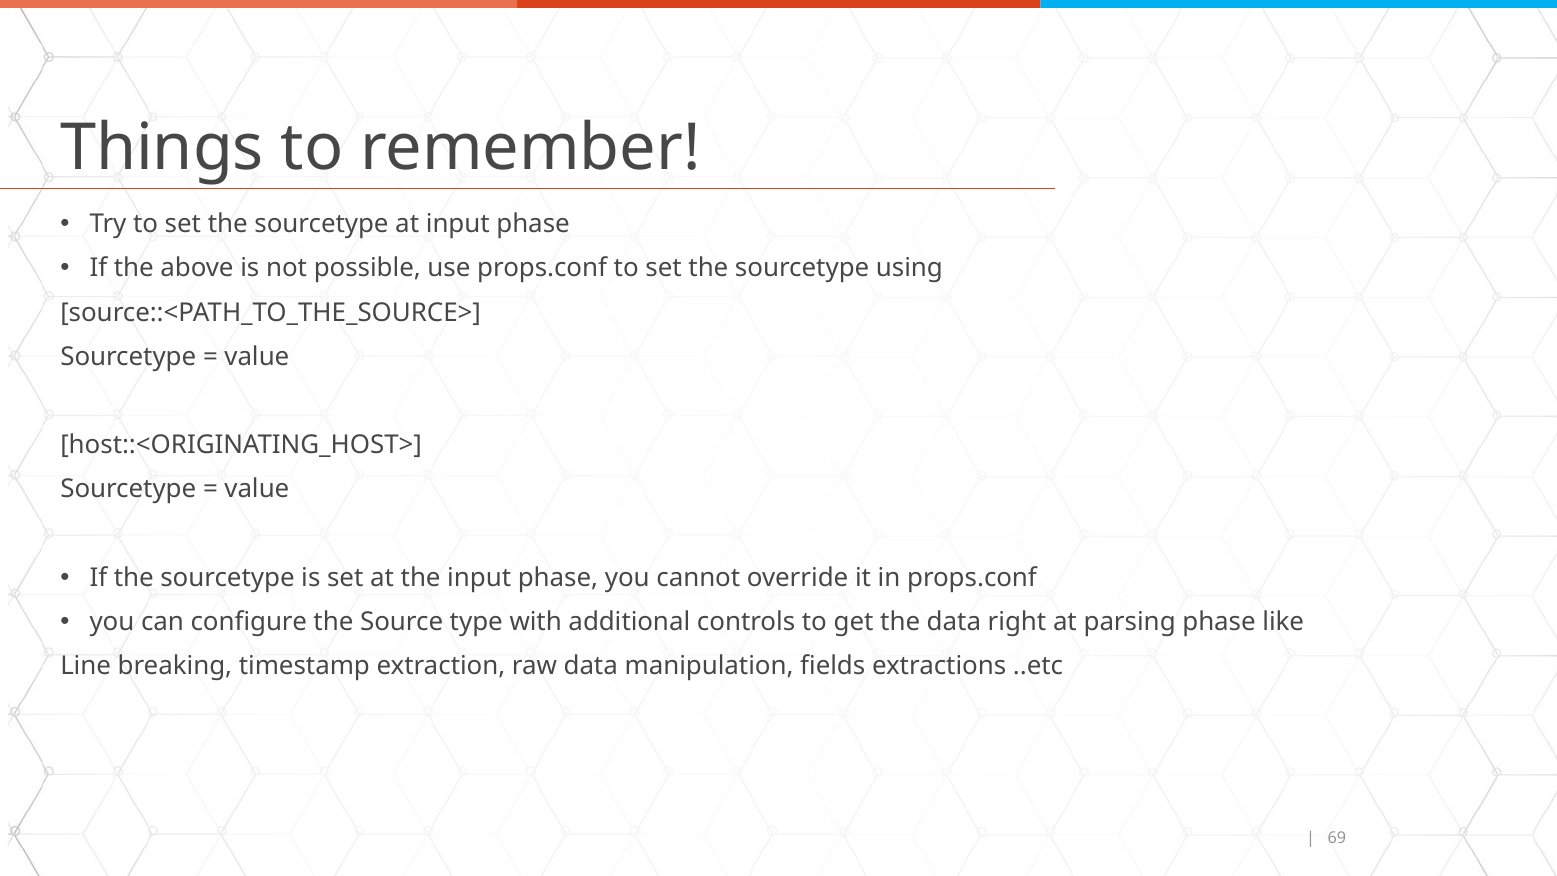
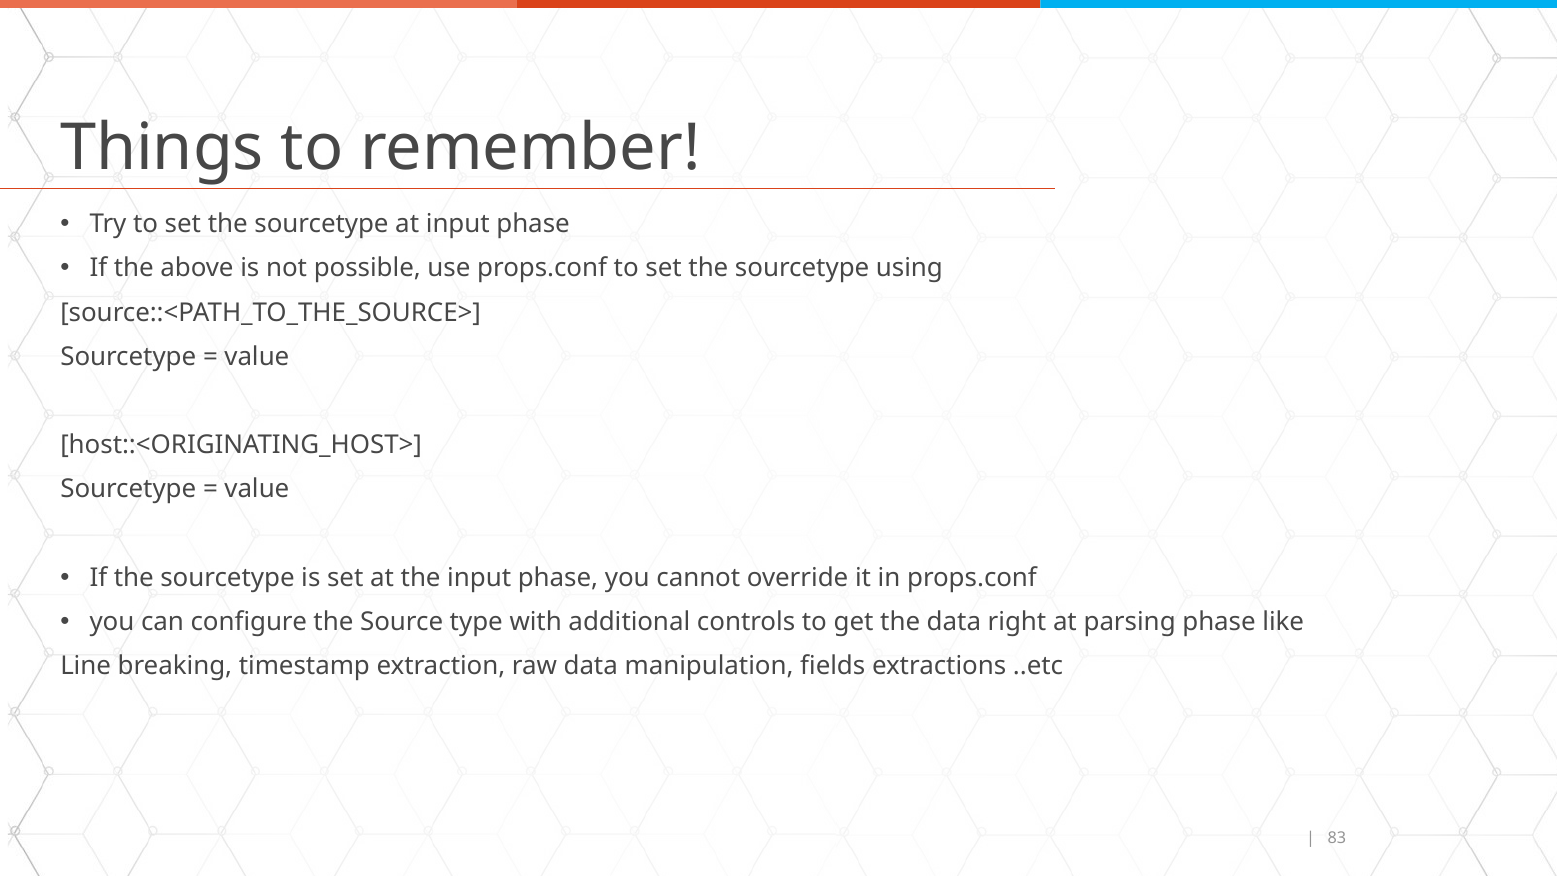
69: 69 -> 83 (1337, 837)
